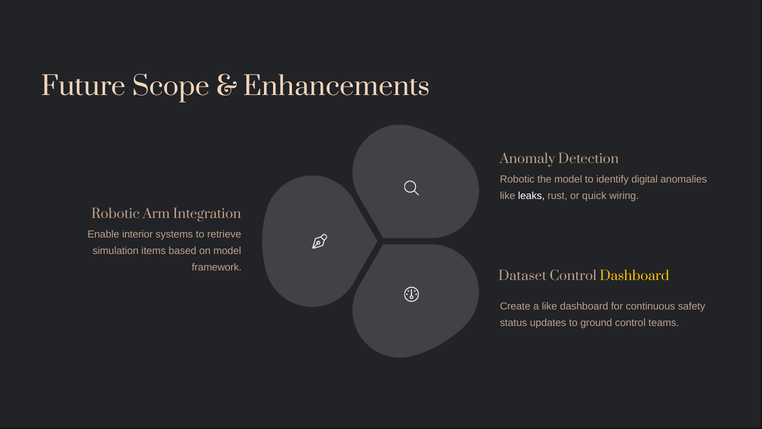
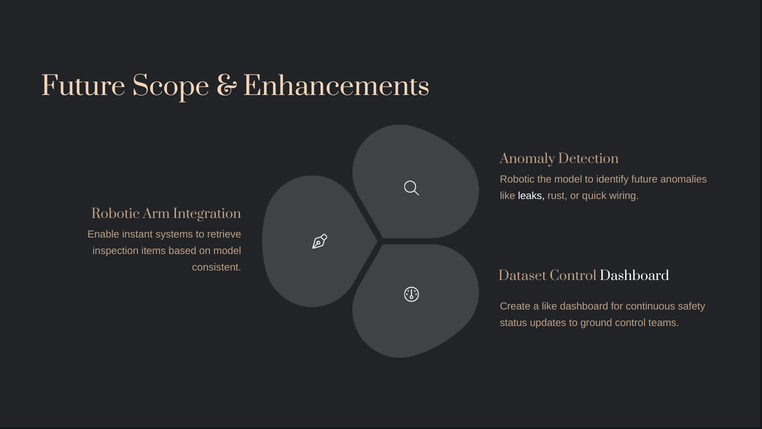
identify digital: digital -> future (645, 179)
interior: interior -> instant (137, 234)
simulation: simulation -> inspection (116, 251)
framework: framework -> consistent (217, 267)
Dashboard colour: yellow -> white (635, 276)
